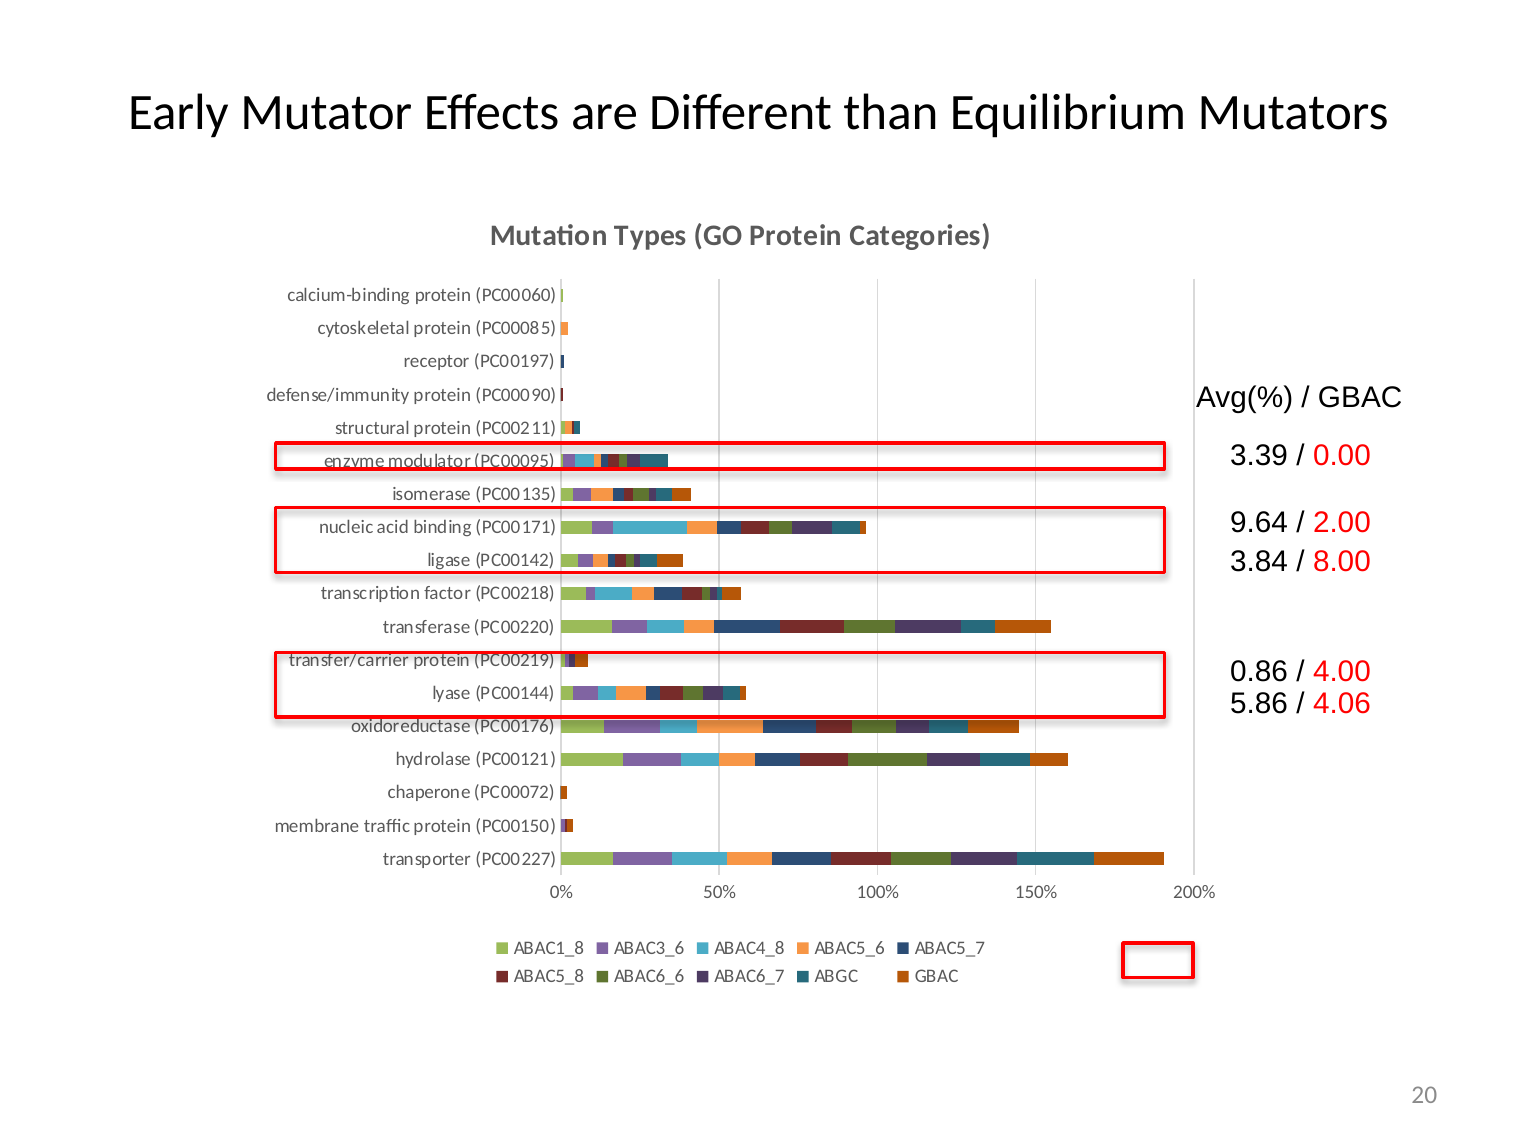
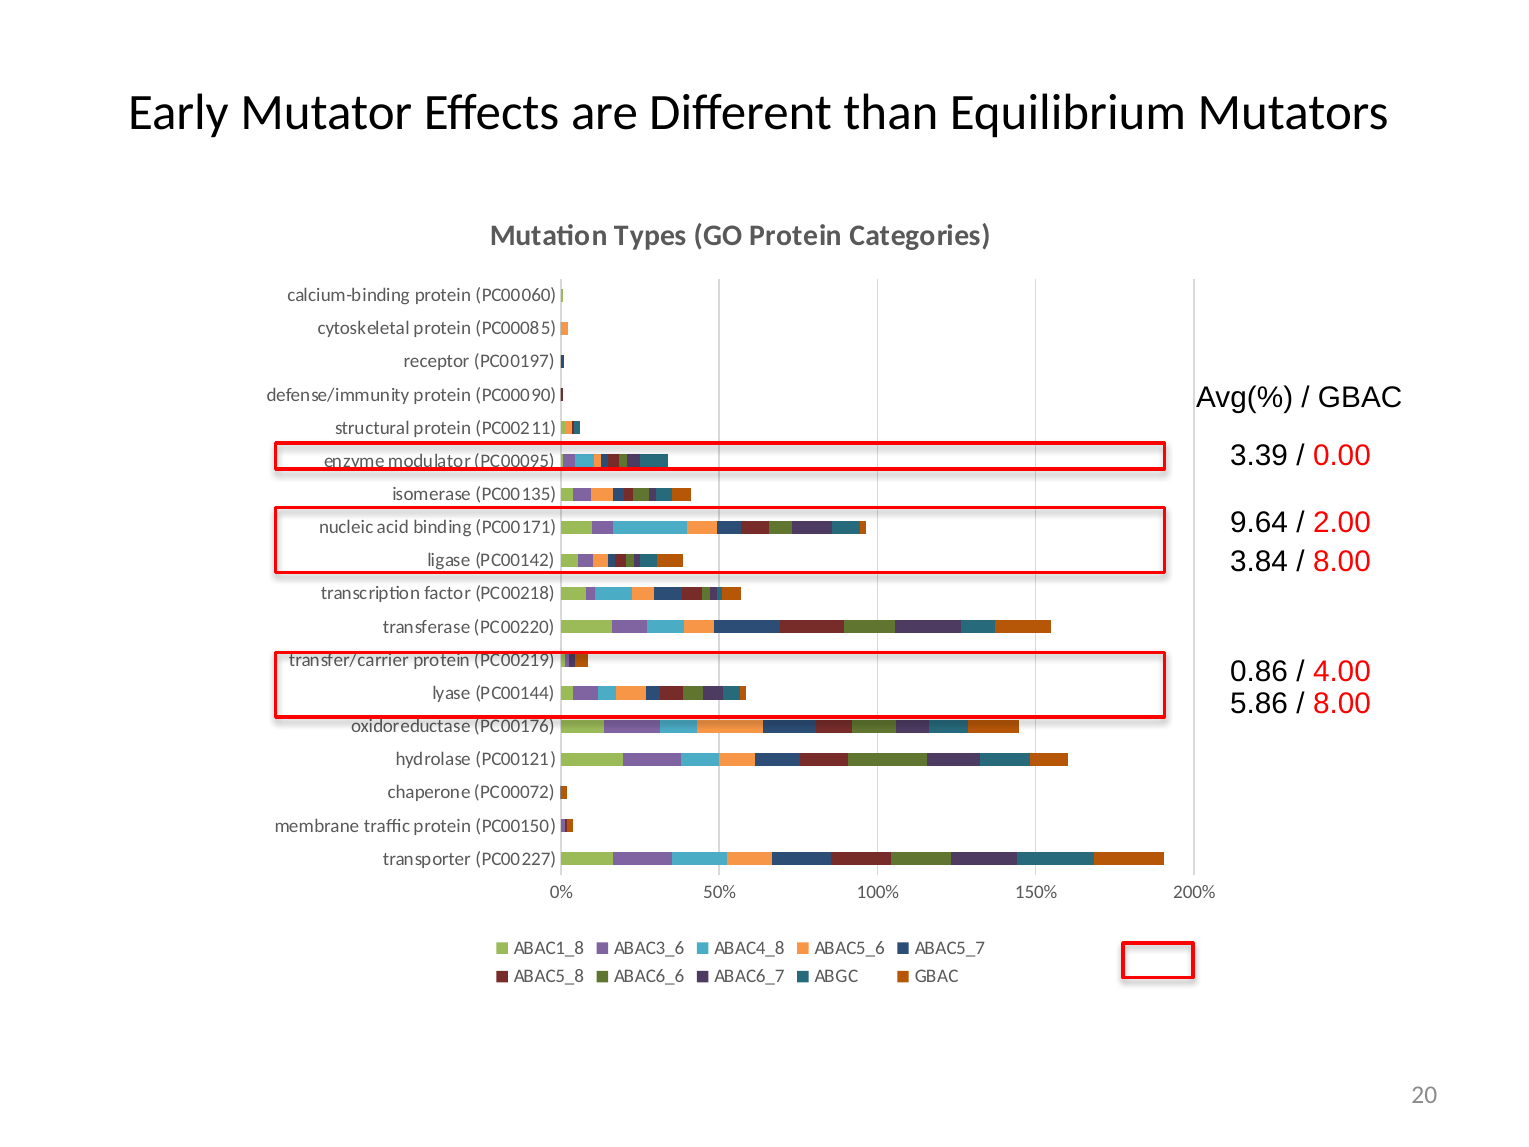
4.06: 4.06 -> 8.00 (1342, 704)
